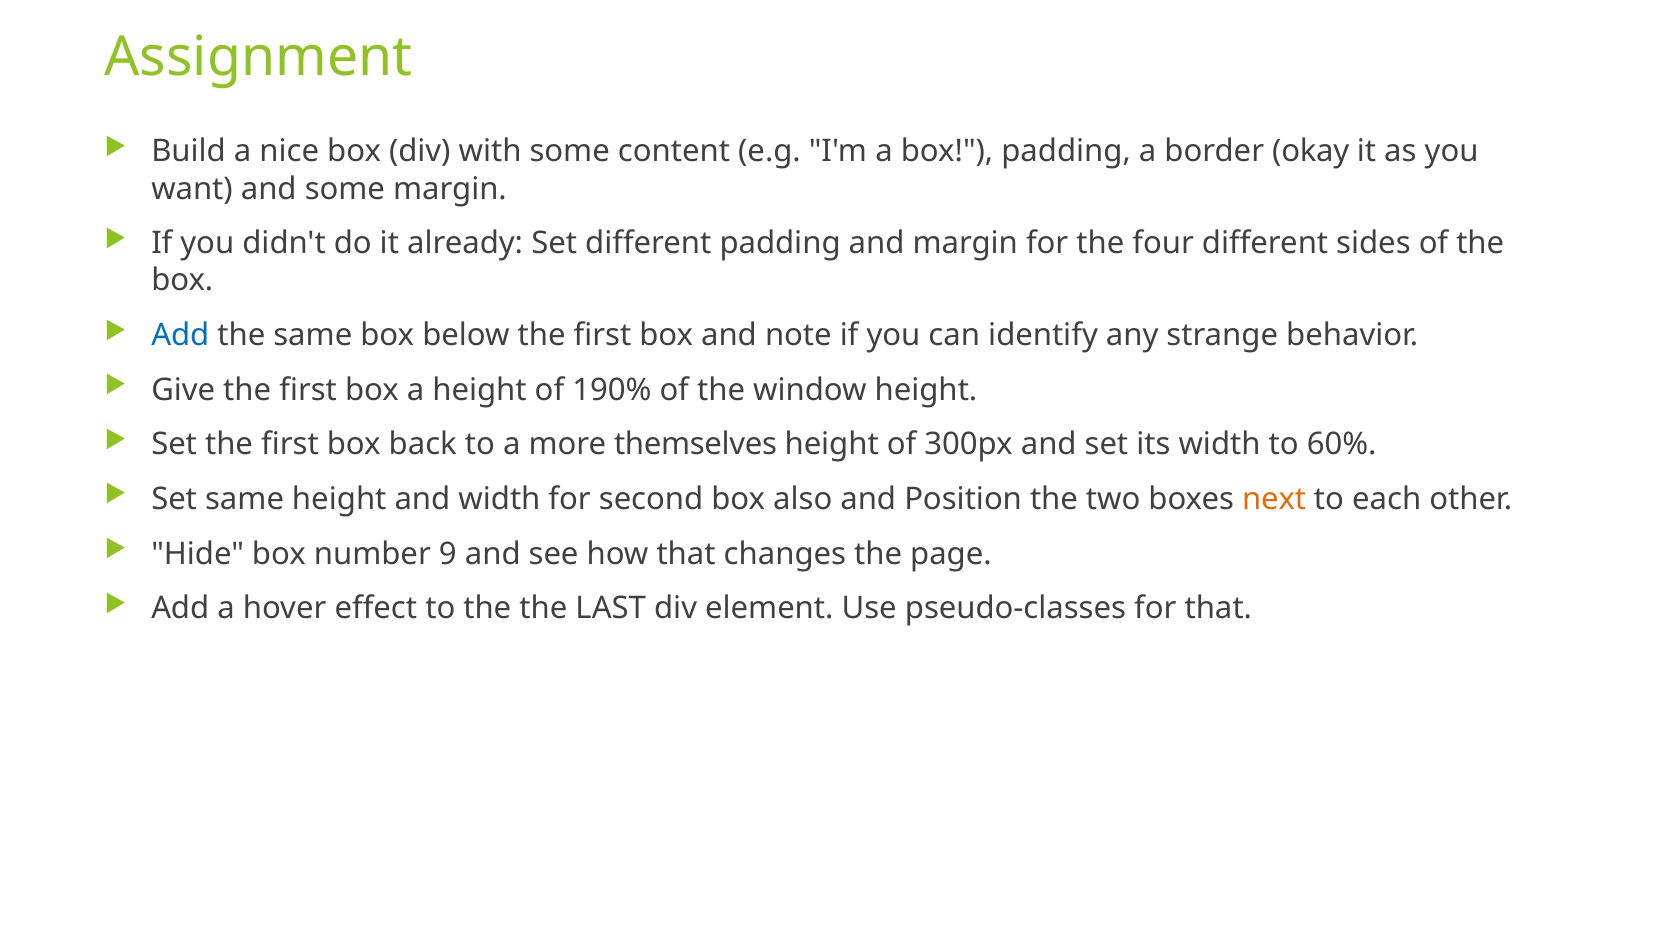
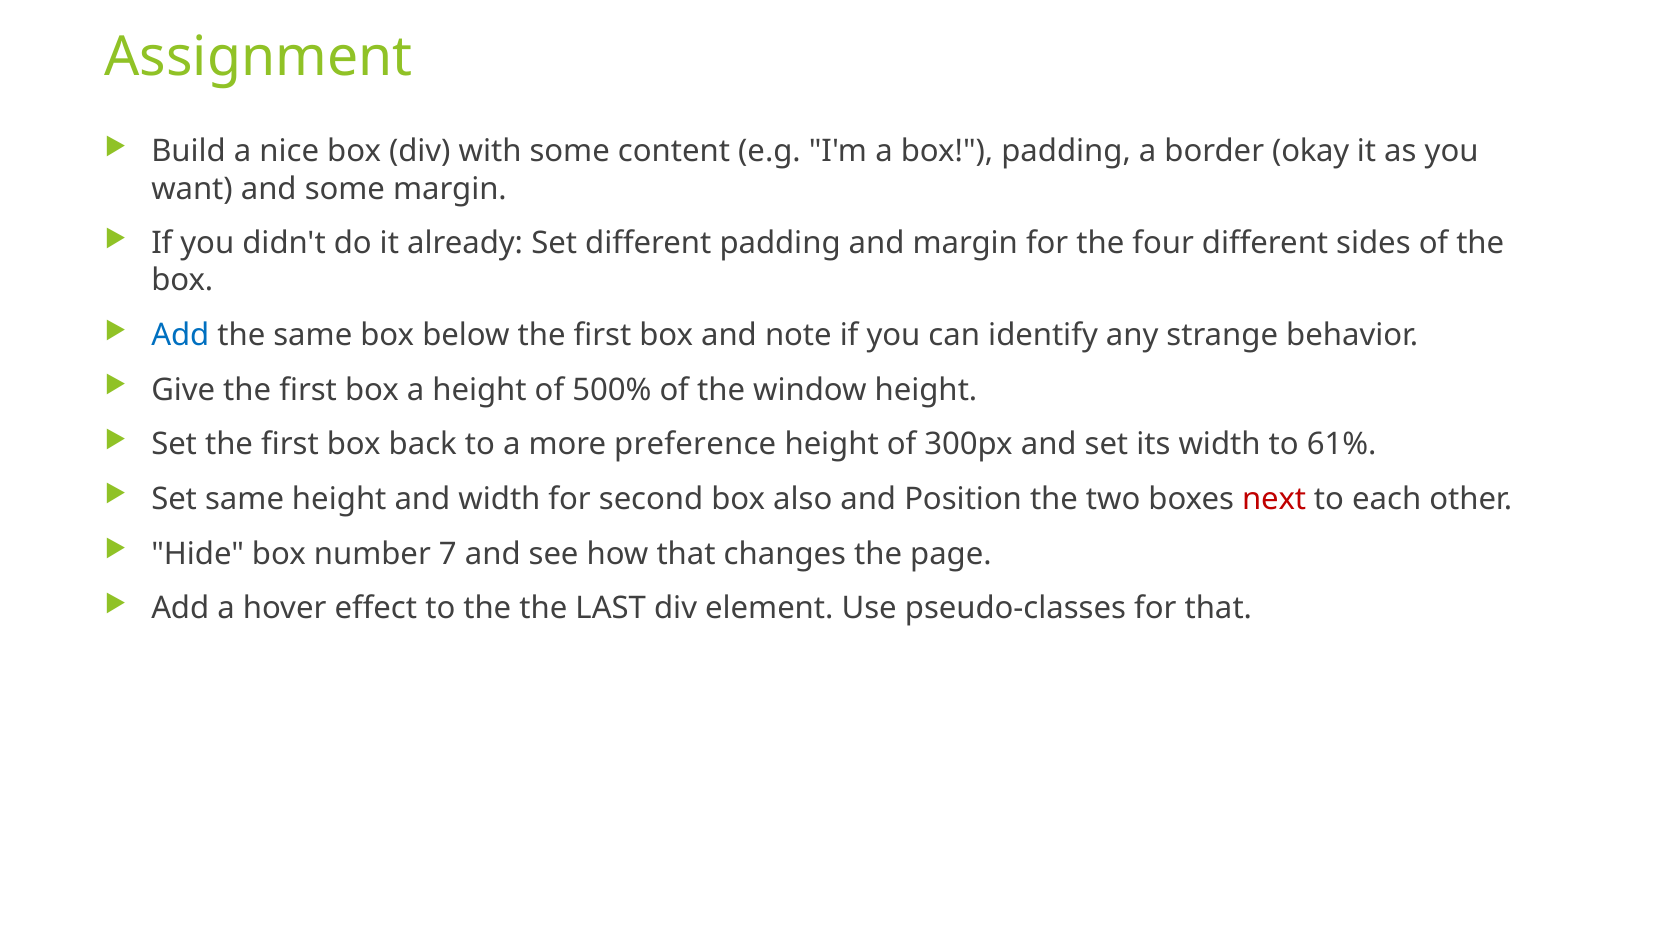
190%: 190% -> 500% (612, 390)
themselves: themselves -> preference (695, 445)
60%: 60% -> 61% (1342, 445)
next colour: orange -> red (1274, 499)
9: 9 -> 7 (448, 554)
